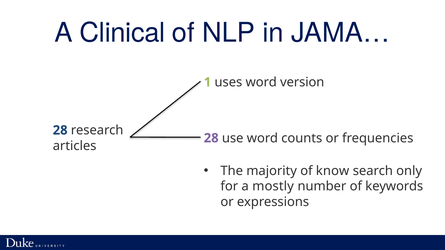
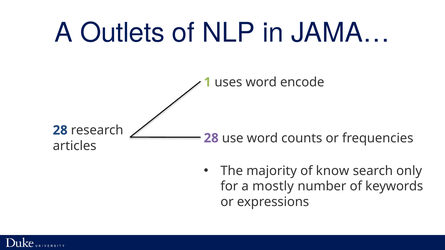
Clinical: Clinical -> Outlets (122, 33)
version: version -> encode (302, 82)
